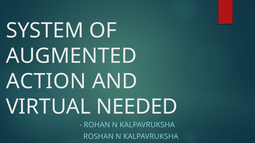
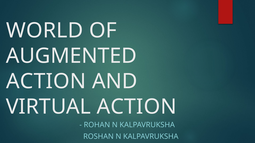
SYSTEM: SYSTEM -> WORLD (45, 31)
VIRTUAL NEEDED: NEEDED -> ACTION (137, 107)
